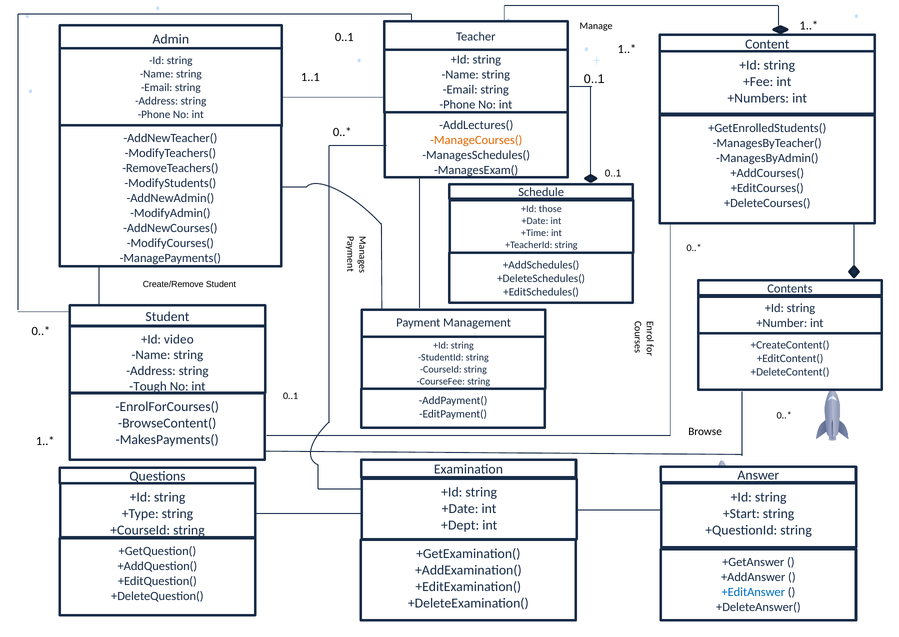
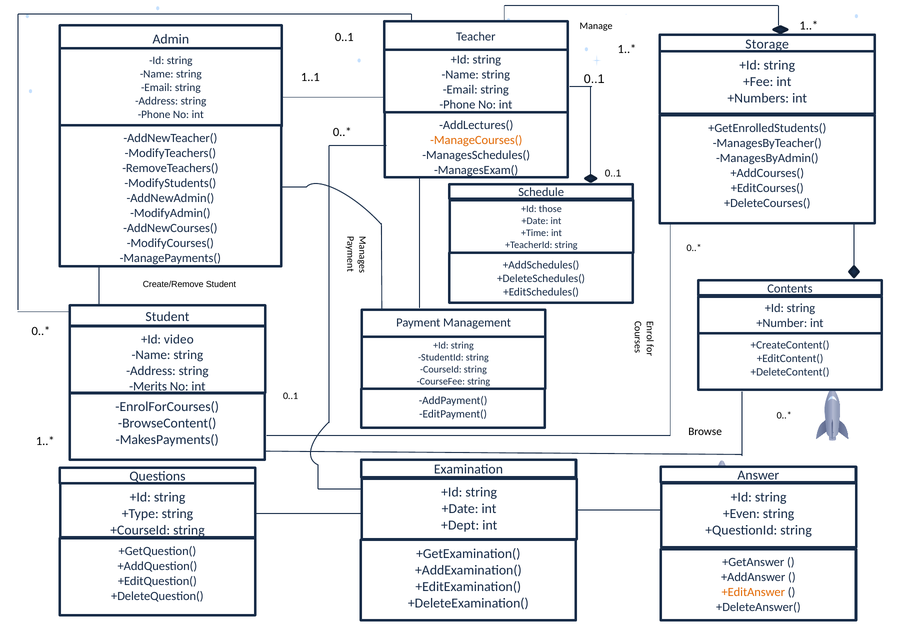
Content: Content -> Storage (767, 44)
Tough: Tough -> Merits (148, 387)
+Start: +Start -> +Even (741, 514)
+EditAnswer colour: blue -> orange (753, 592)
